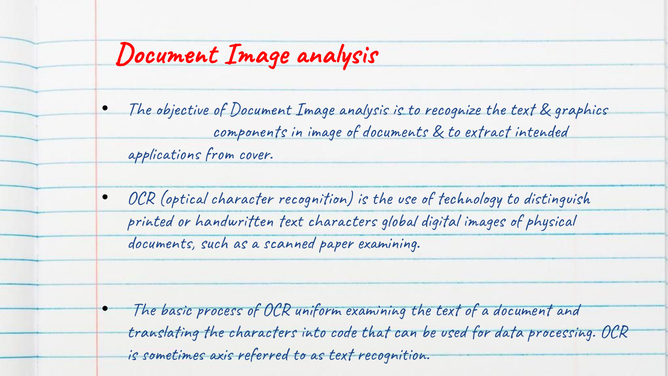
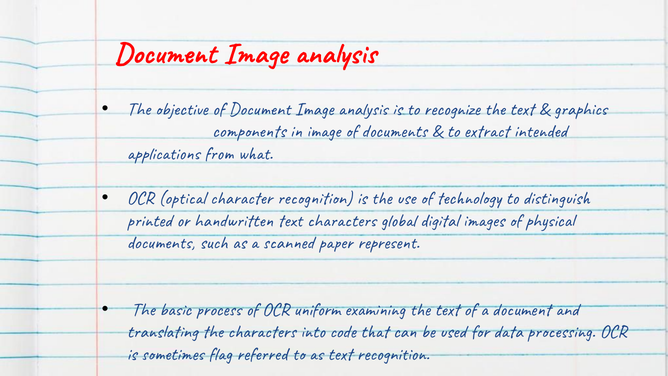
cover: cover -> what (255, 153)
paper examining: examining -> represent (388, 243)
axis: axis -> flag (220, 354)
